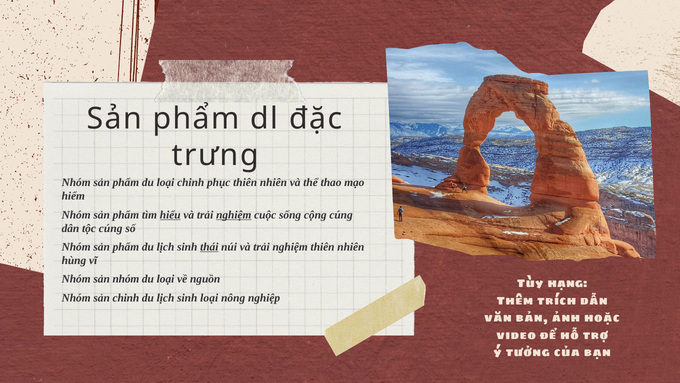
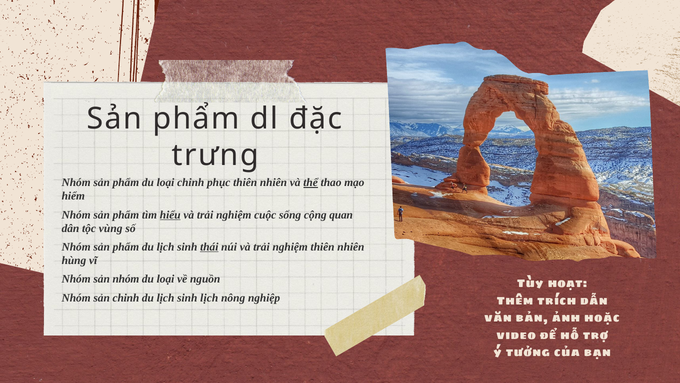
thể underline: none -> present (311, 182)
nghiệm underline: present -> none (234, 215)
cộng cúng: cúng -> quan (341, 215)
tộc cúng: cúng -> vùng (111, 228)
hạng: hạng -> hoạt (567, 283)
sinh loại: loại -> lịch (209, 297)
